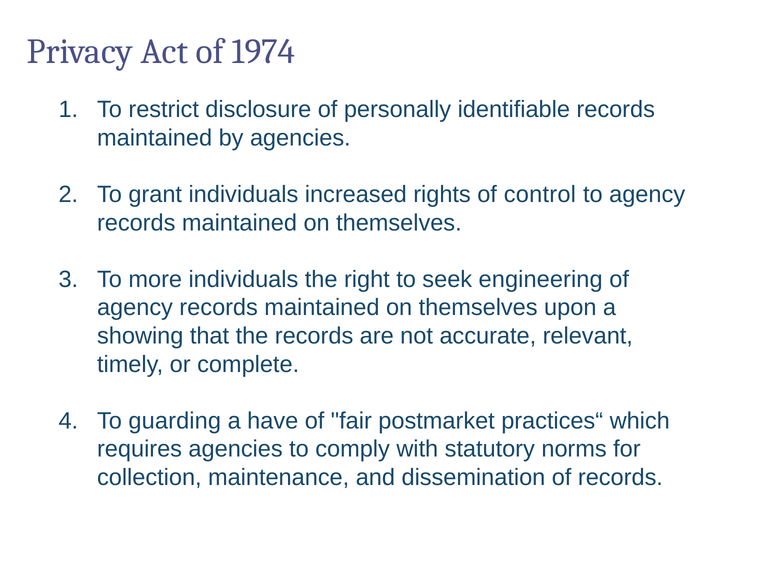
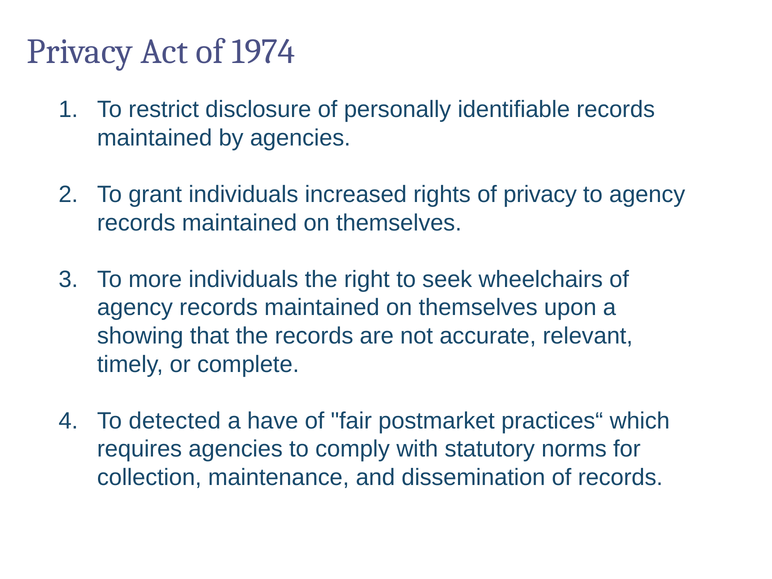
of control: control -> privacy (540, 195)
engineering: engineering -> wheelchairs (541, 279)
guarding: guarding -> detected (175, 421)
